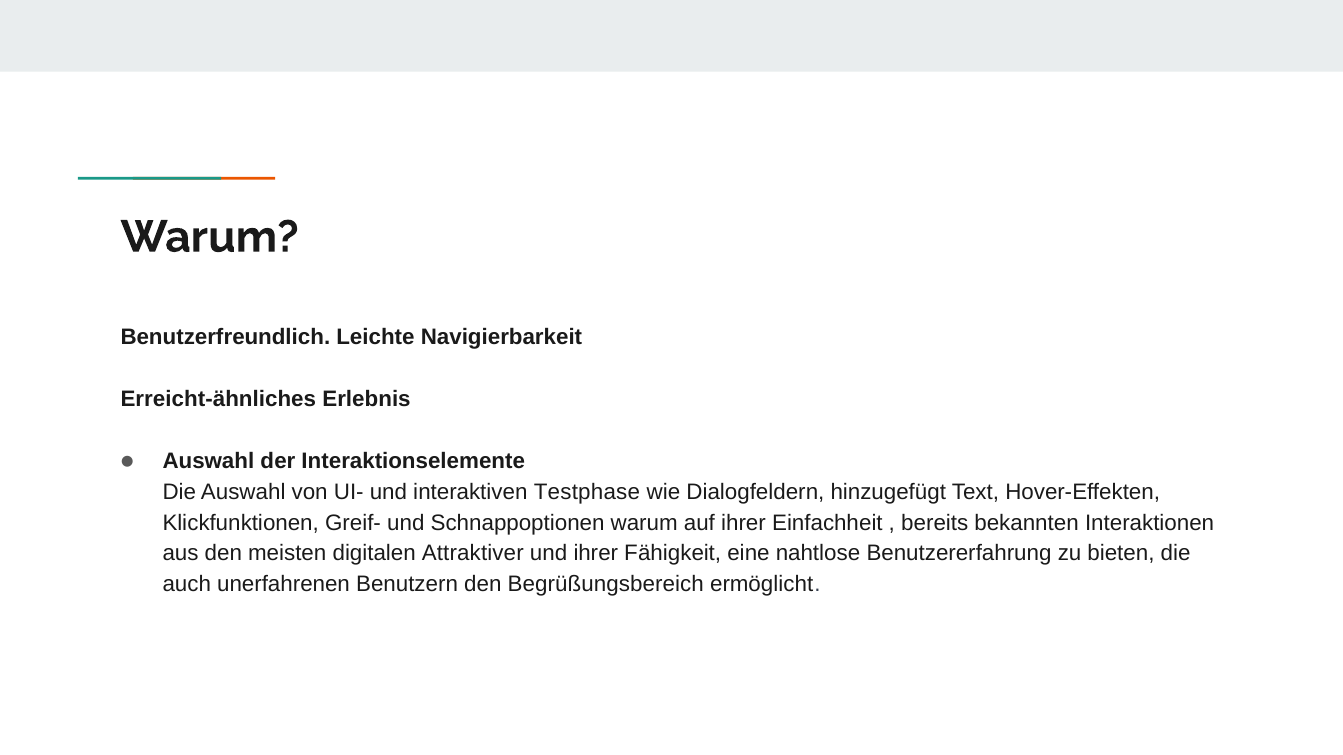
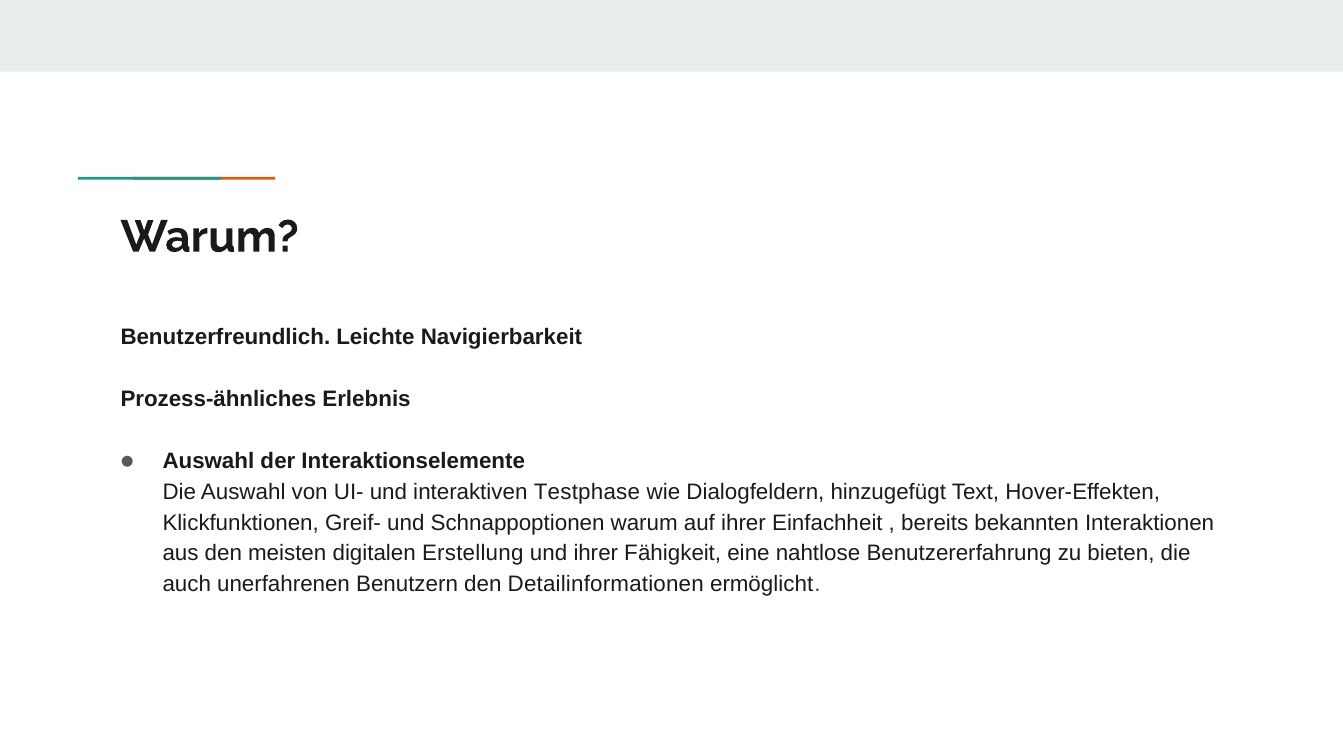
Erreicht-ähnliches: Erreicht-ähnliches -> Prozess-ähnliches (218, 400)
Attraktiver: Attraktiver -> Erstellung (473, 554)
Begrüßungsbereich: Begrüßungsbereich -> Detailinformationen (606, 585)
